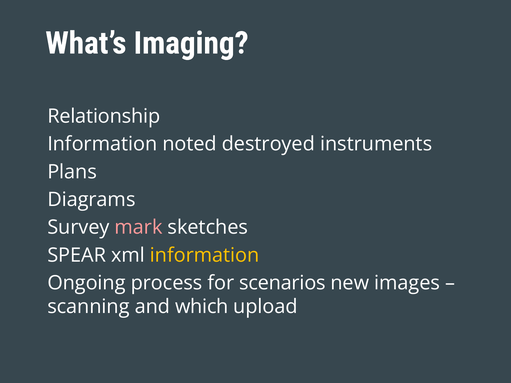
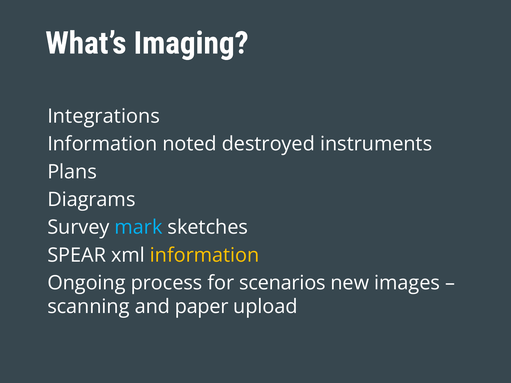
Relationship: Relationship -> Integrations (104, 116)
mark colour: pink -> light blue (139, 228)
which: which -> paper (202, 307)
